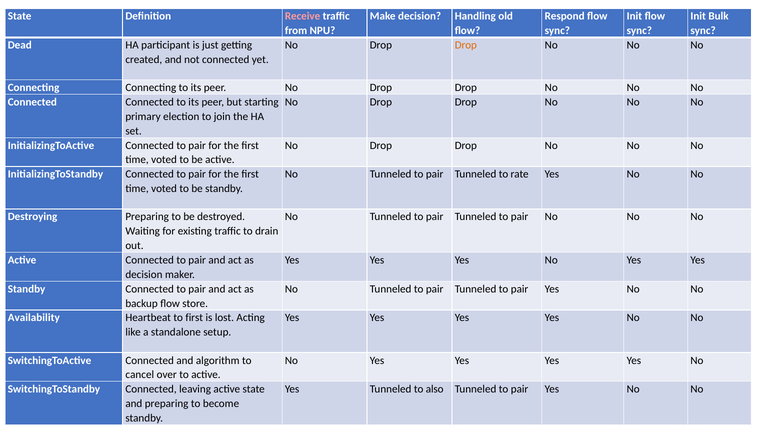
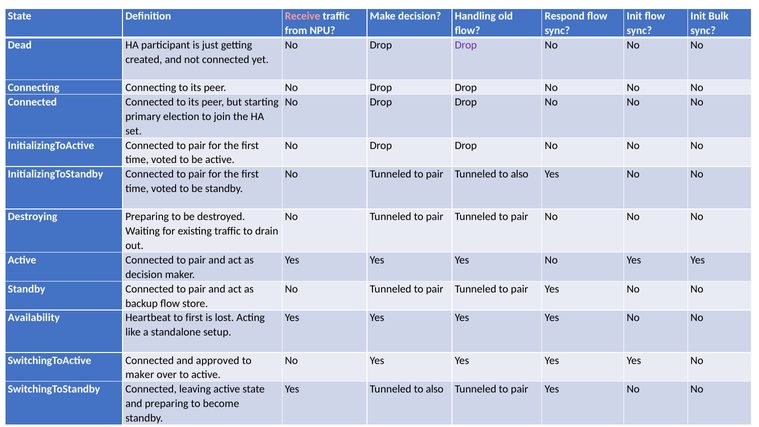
Drop colour: orange -> purple (466, 45)
pair Tunneled to rate: rate -> also (520, 174)
algorithm: algorithm -> approved (218, 360)
cancel: cancel -> maker (140, 375)
